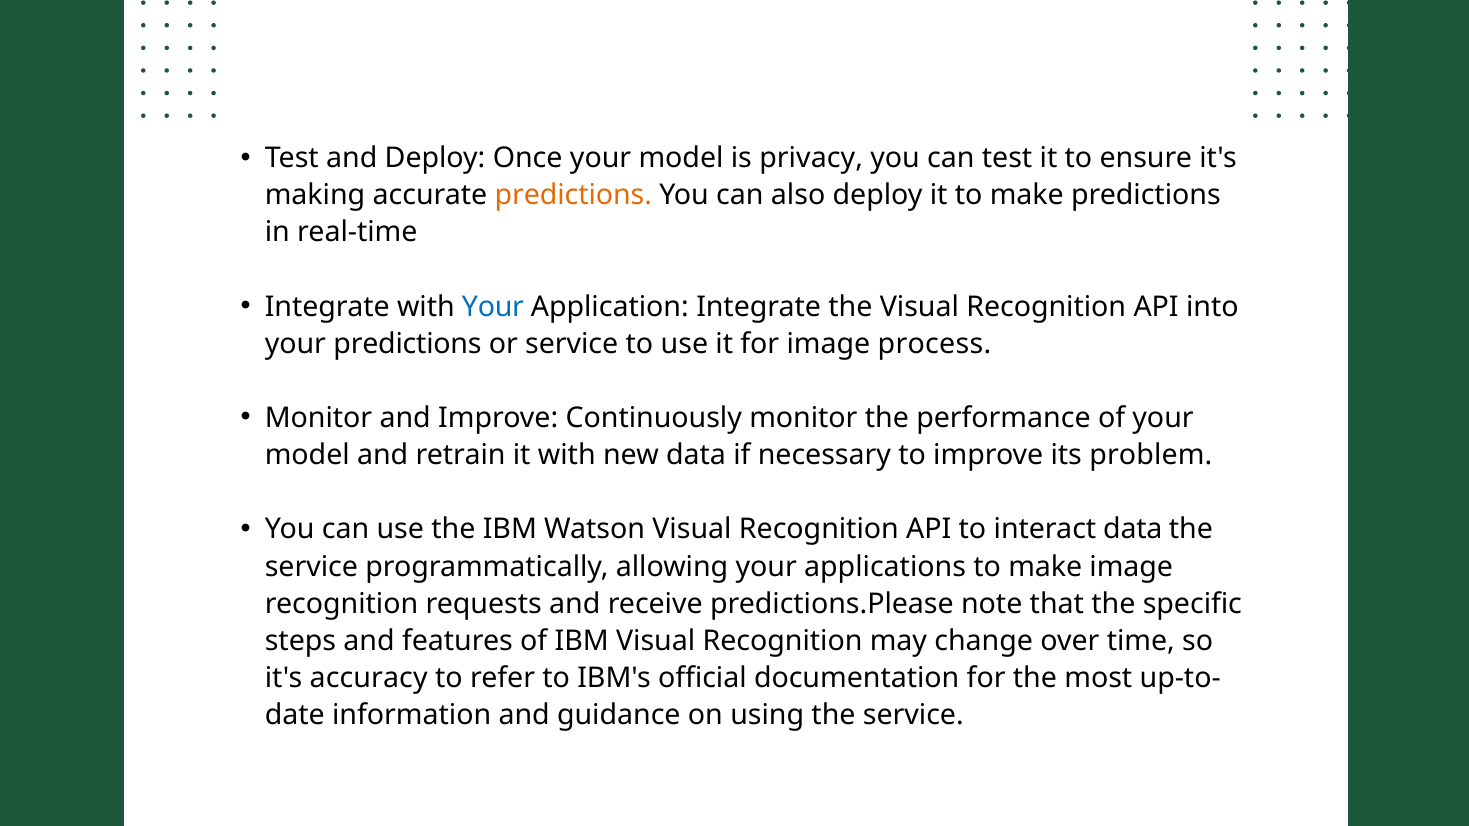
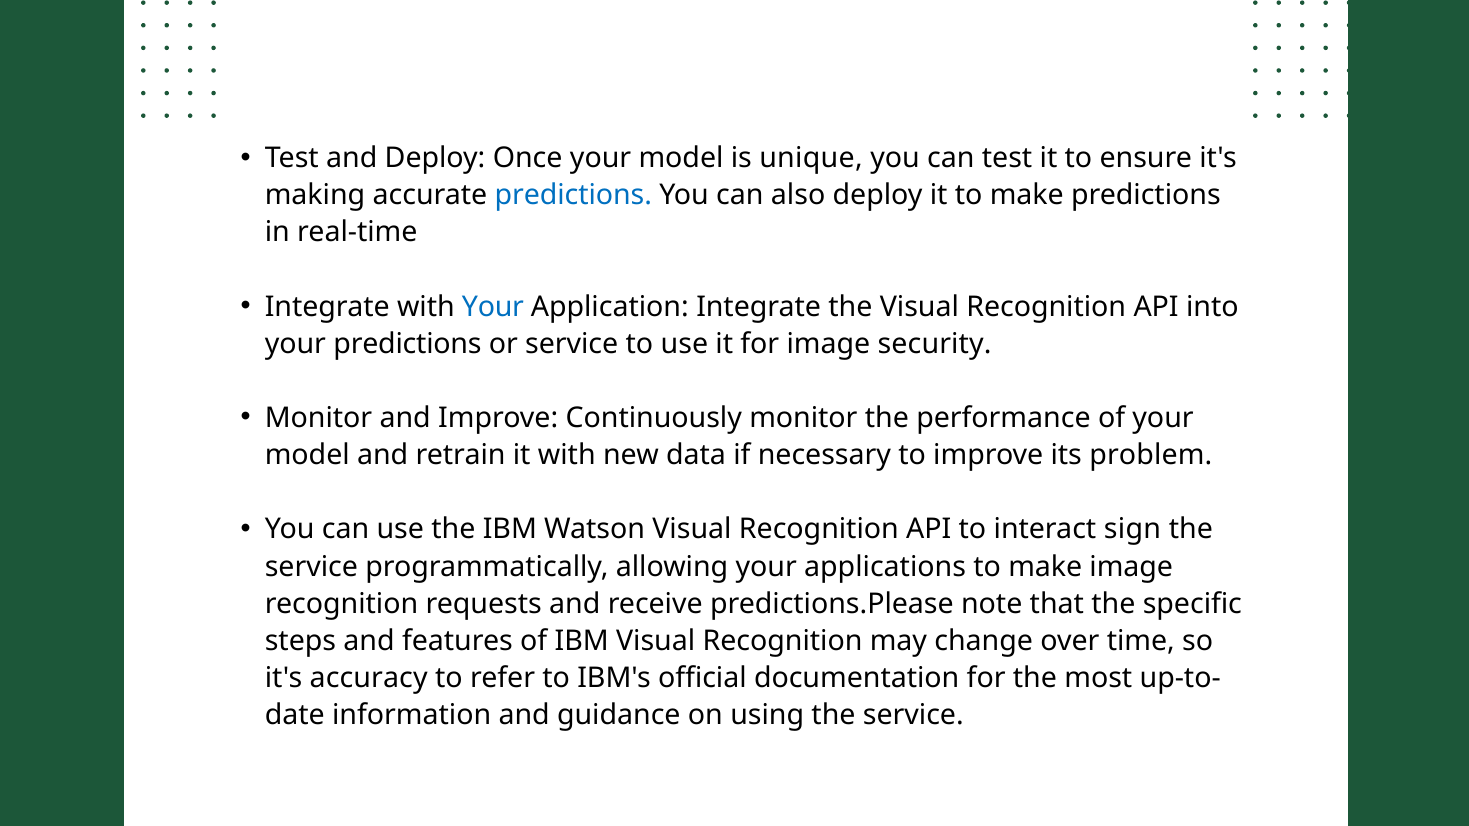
privacy: privacy -> unique (811, 158)
predictions colour: orange -> blue (573, 196)
process: process -> security (935, 344)
interact data: data -> sign (1132, 530)
